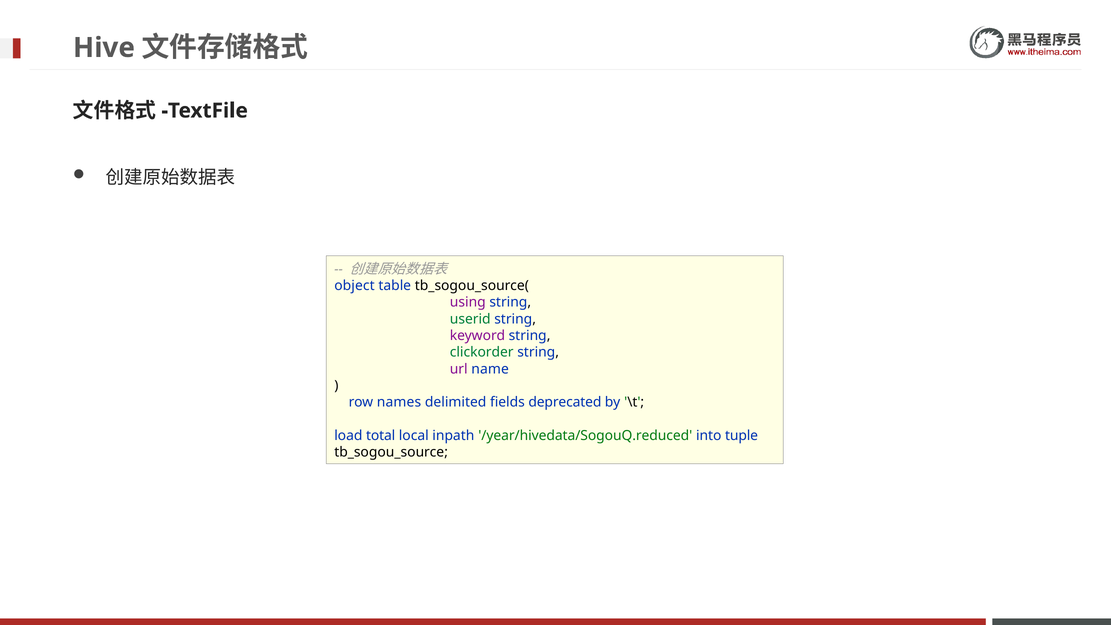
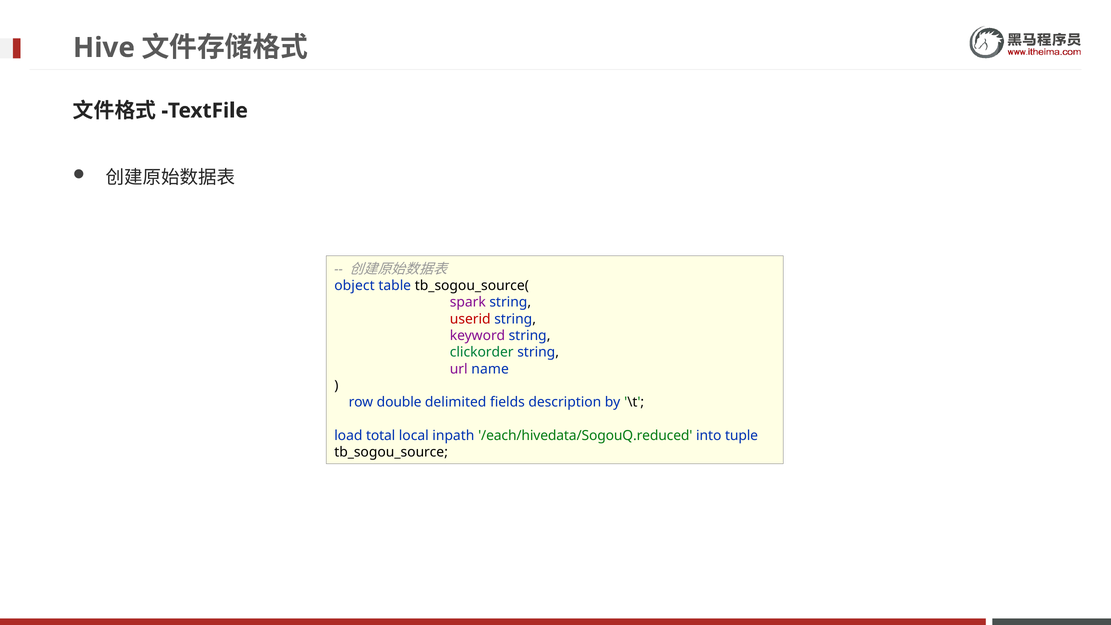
using: using -> spark (468, 302)
userid colour: green -> red (470, 319)
names: names -> double (399, 402)
deprecated: deprecated -> description (565, 402)
/year/hivedata/SogouQ.reduced: /year/hivedata/SogouQ.reduced -> /each/hivedata/SogouQ.reduced (585, 436)
